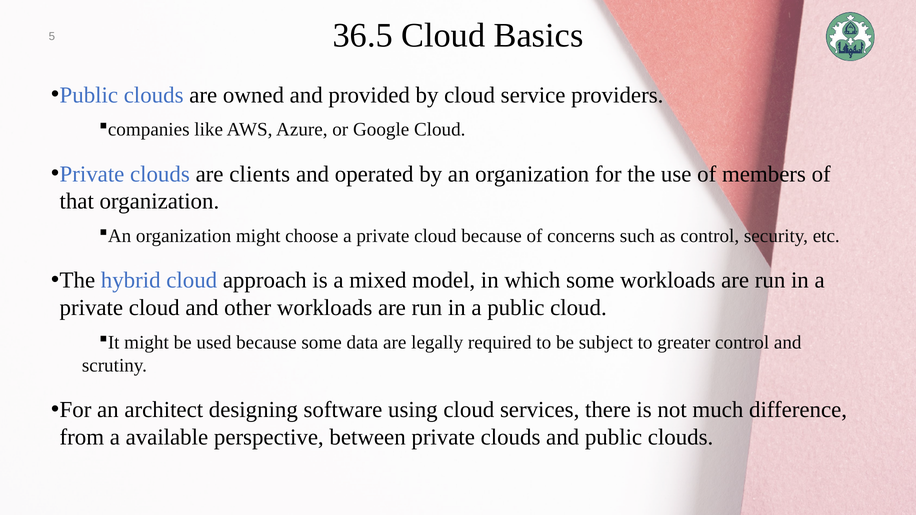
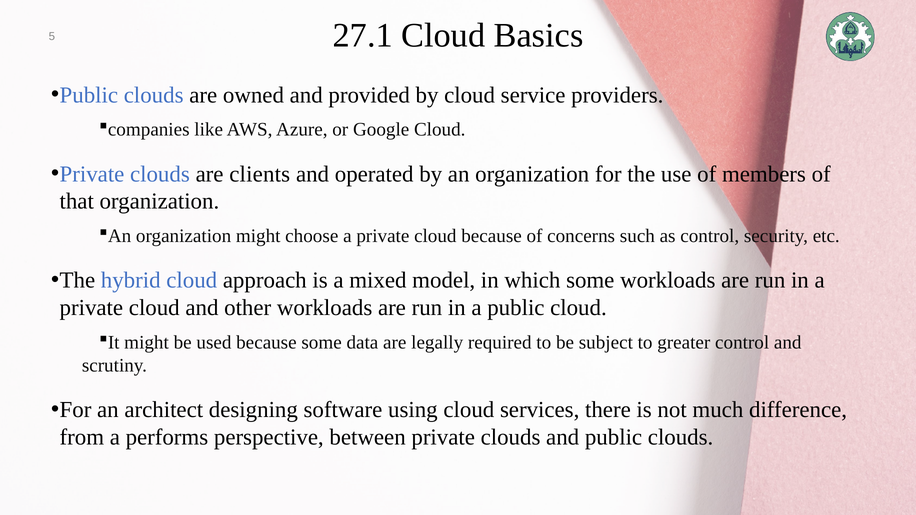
36.5: 36.5 -> 27.1 (363, 35)
available: available -> performs (167, 437)
